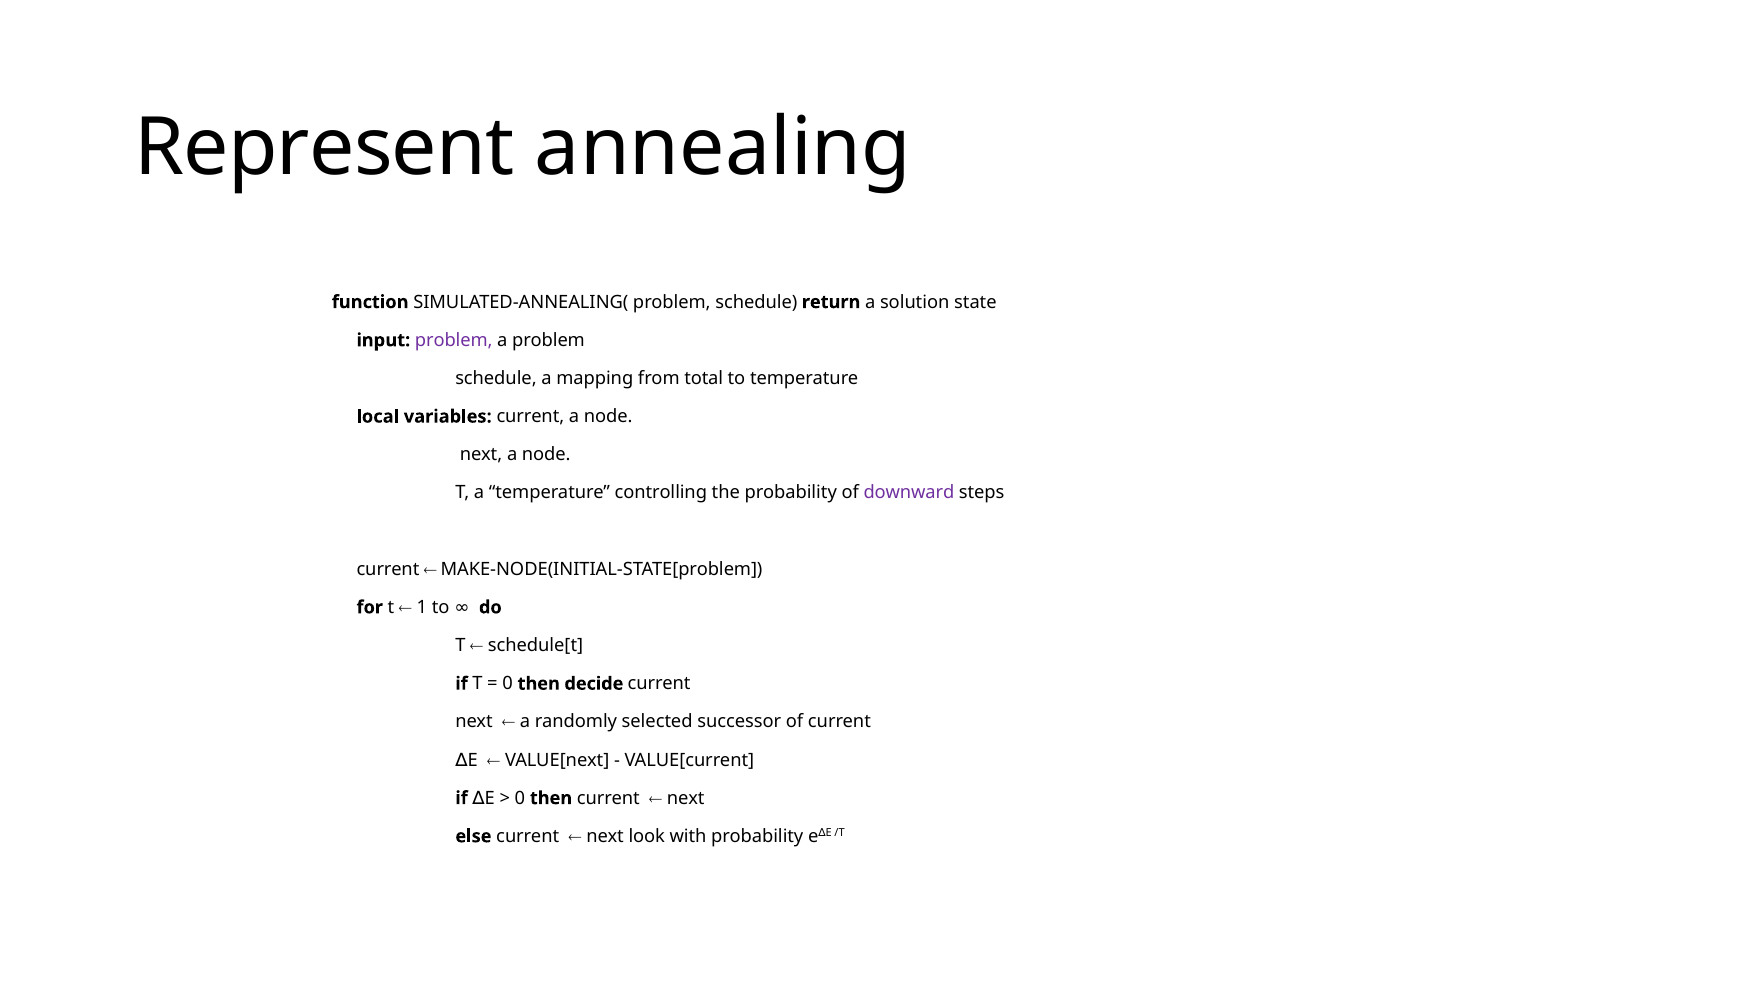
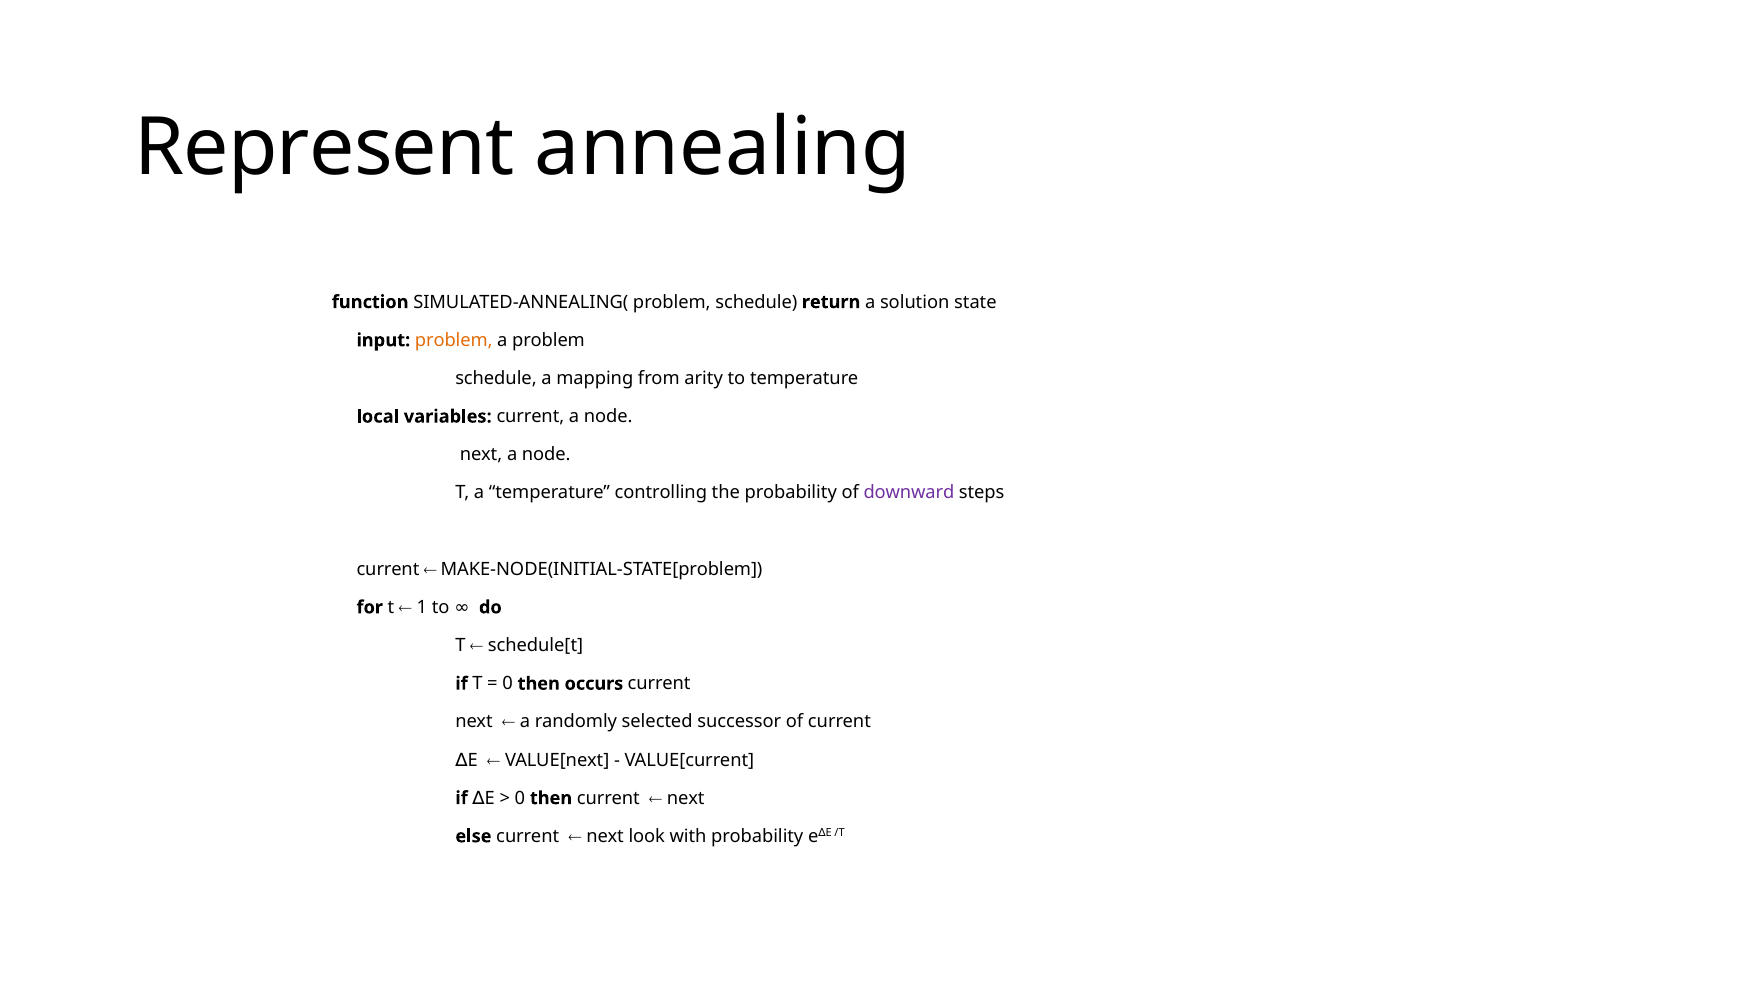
problem colour: purple -> orange (454, 340)
total: total -> arity (704, 378)
decide: decide -> occurs (594, 684)
